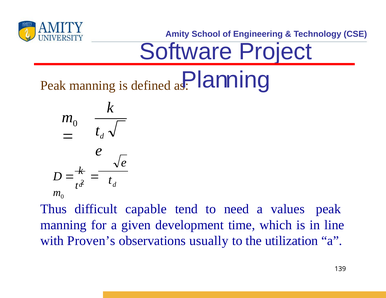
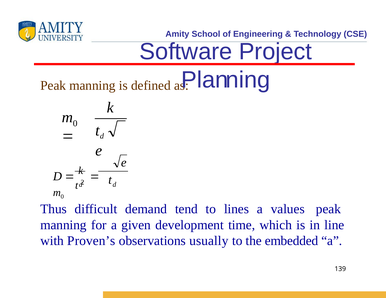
capable: capable -> demand (146, 209)
need: need -> lines (237, 209)
utilization: utilization -> embedded (292, 241)
